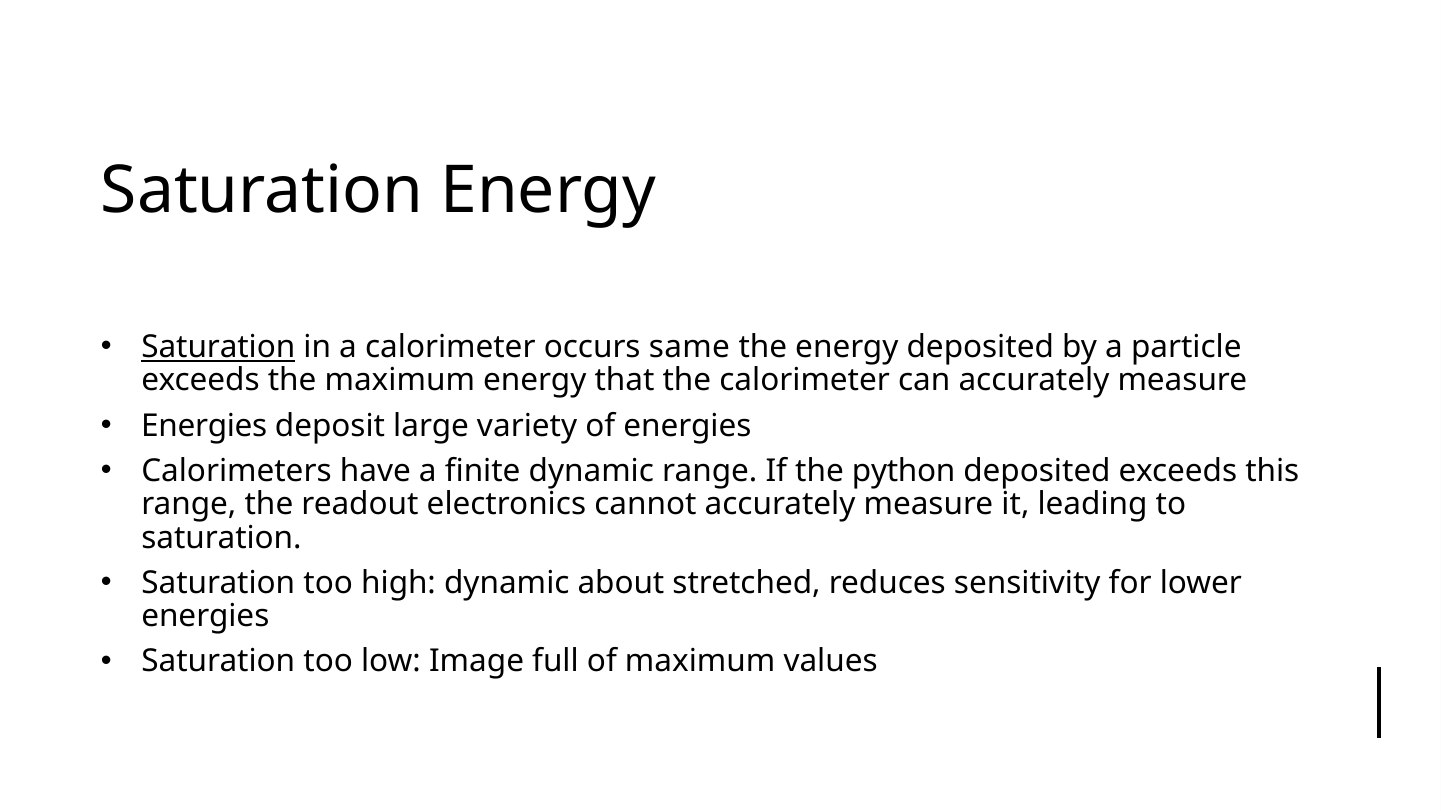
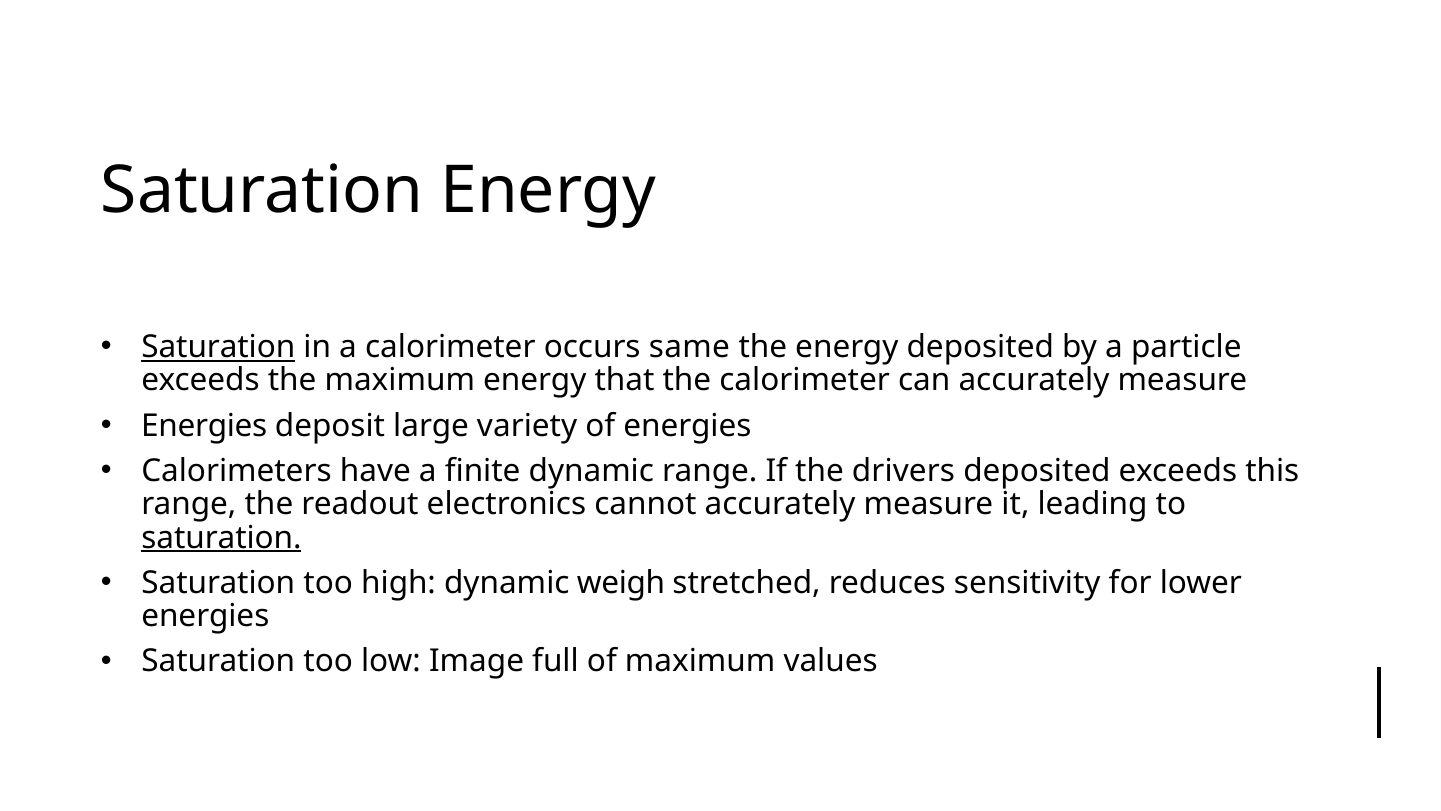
python: python -> drivers (904, 471)
saturation underline: none -> present (221, 537)
about: about -> weigh (621, 583)
